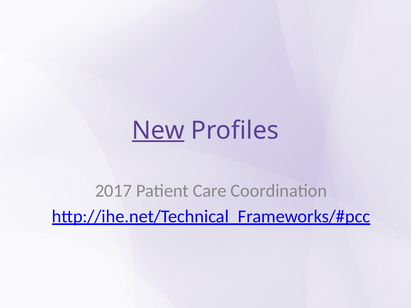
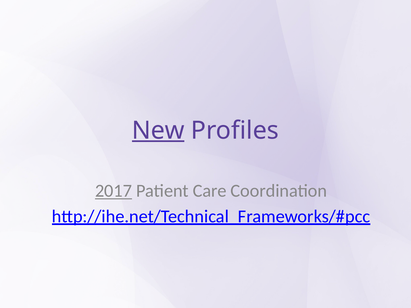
2017 underline: none -> present (114, 191)
